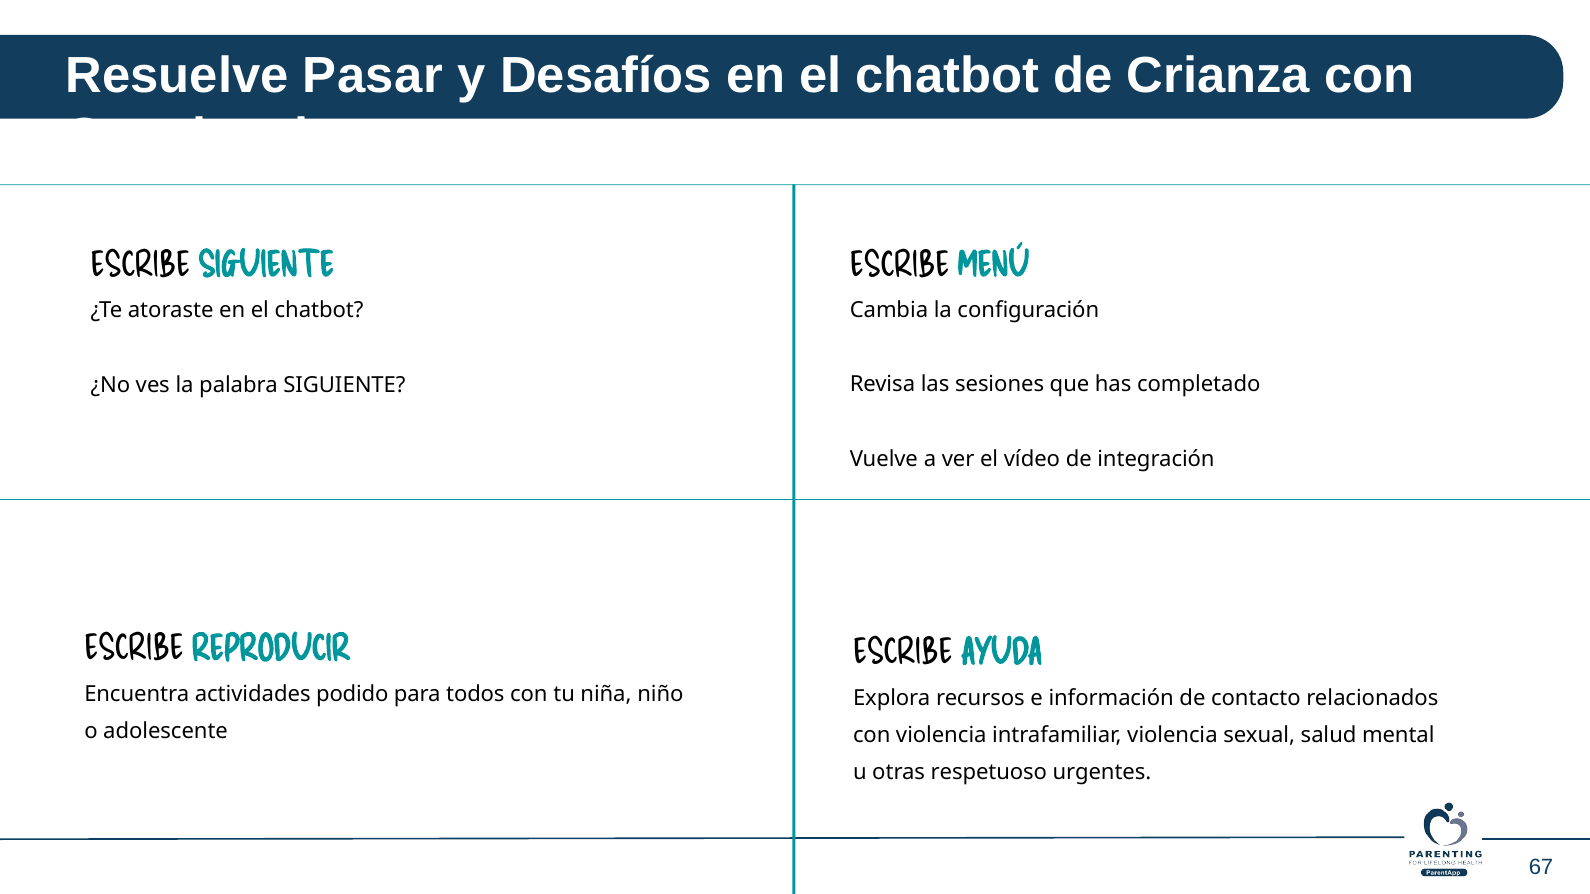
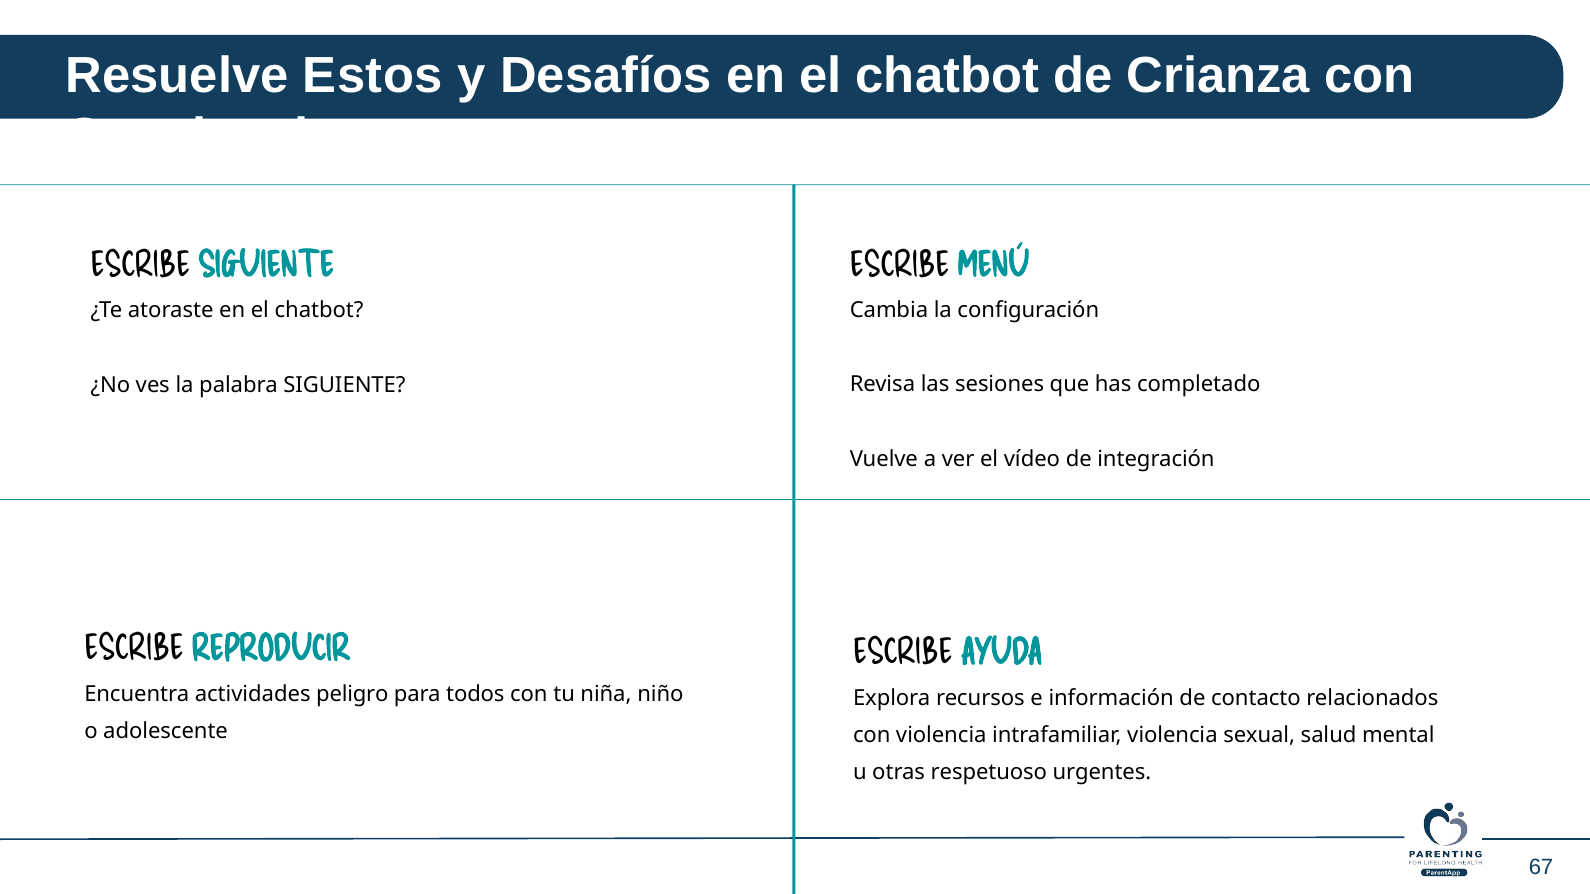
Pasar: Pasar -> Estos (373, 76)
podido: podido -> peligro (352, 694)
